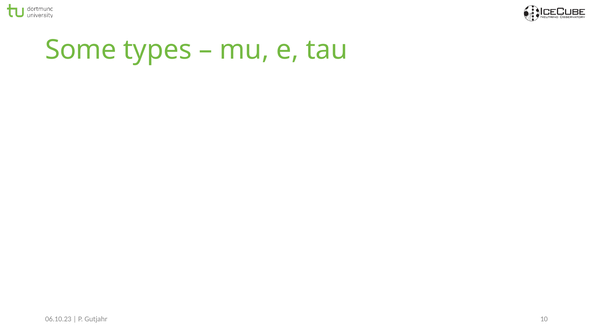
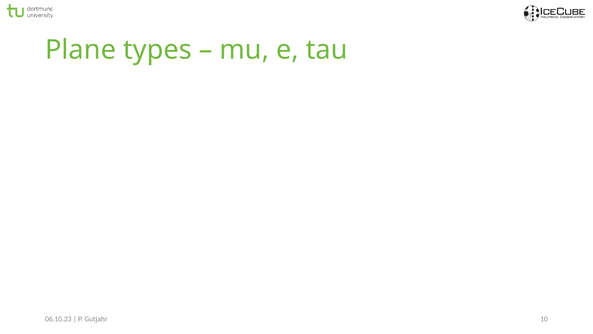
Some: Some -> Plane (81, 50)
